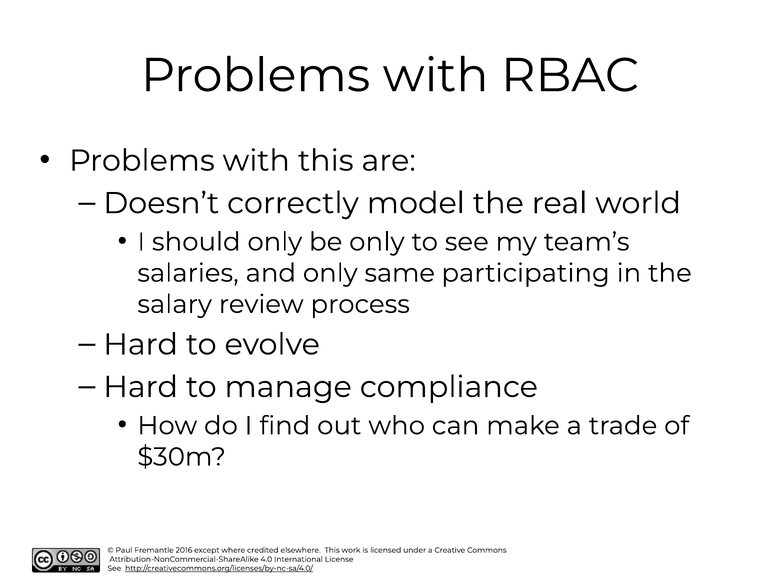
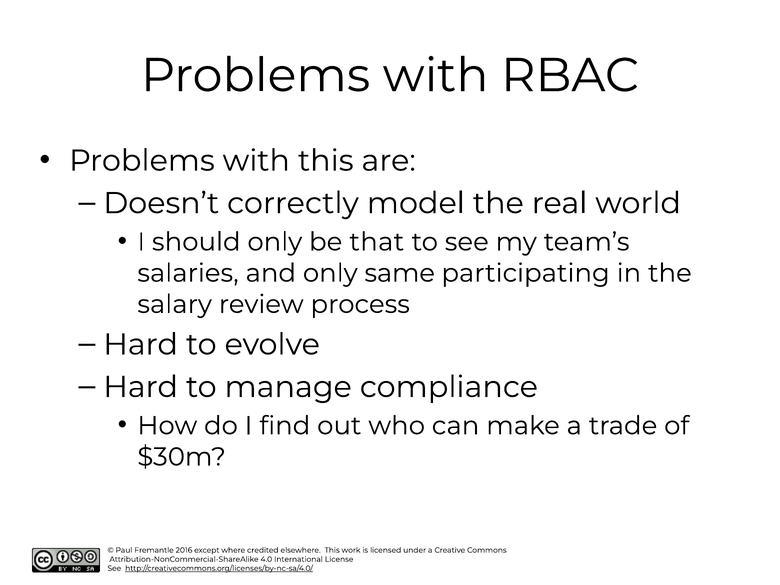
be only: only -> that (377, 242)
